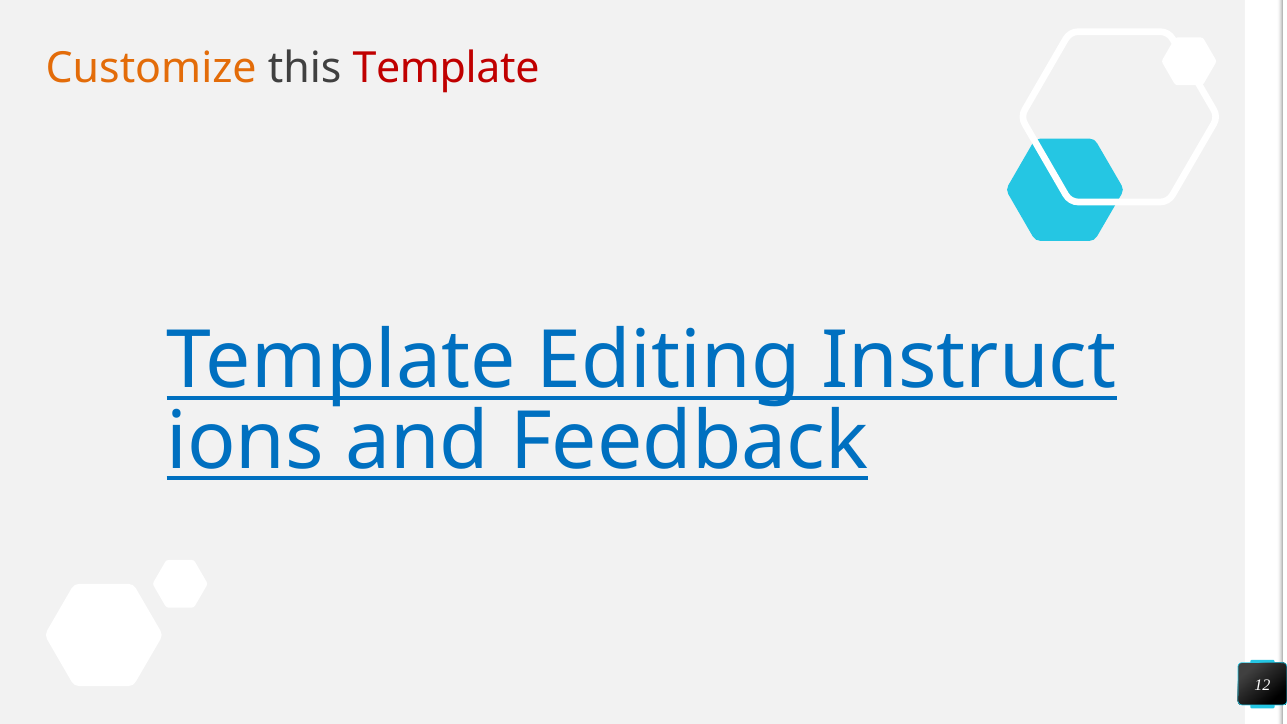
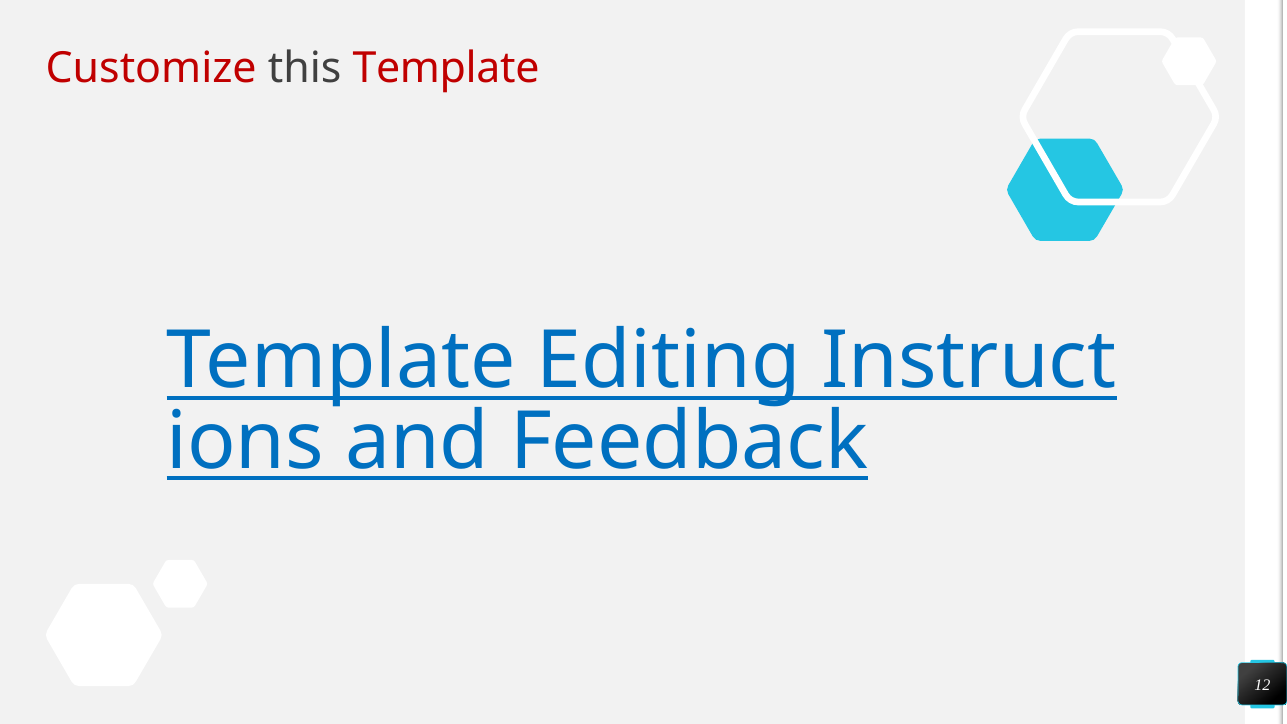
Customize colour: orange -> red (151, 68)
